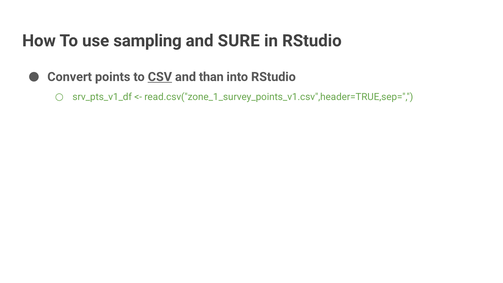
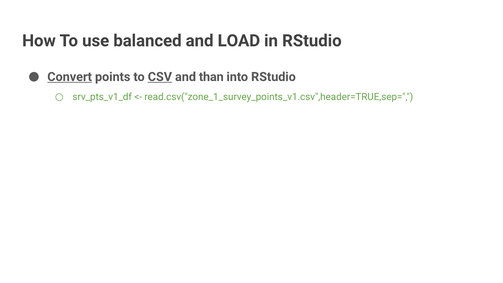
sampling: sampling -> balanced (147, 41)
SURE: SURE -> LOAD (239, 41)
Convert underline: none -> present (70, 77)
